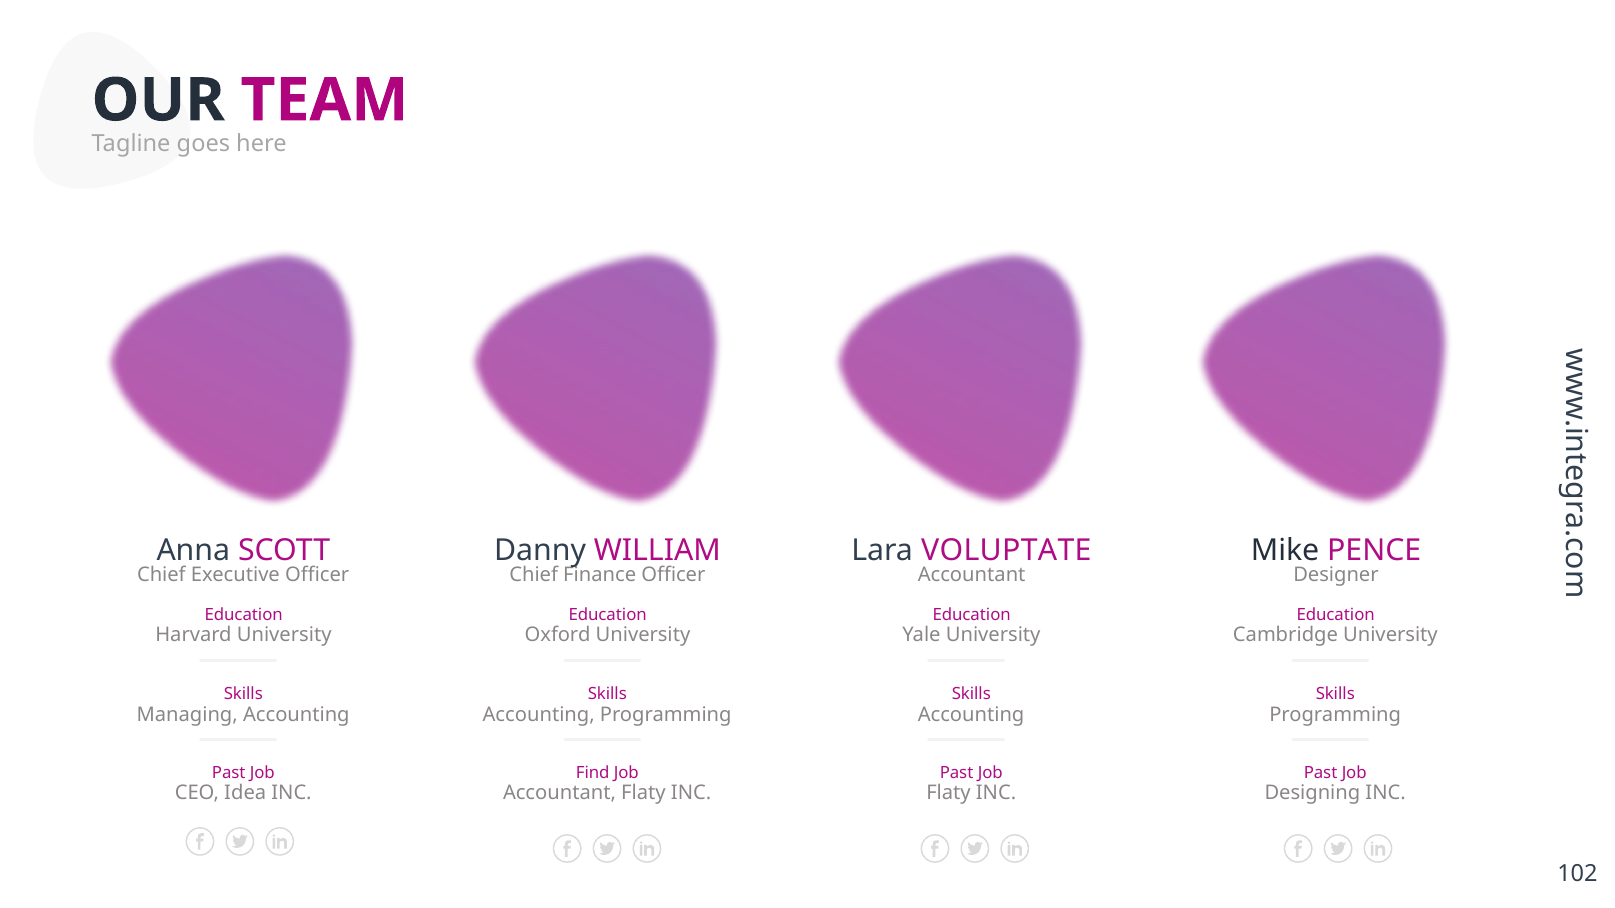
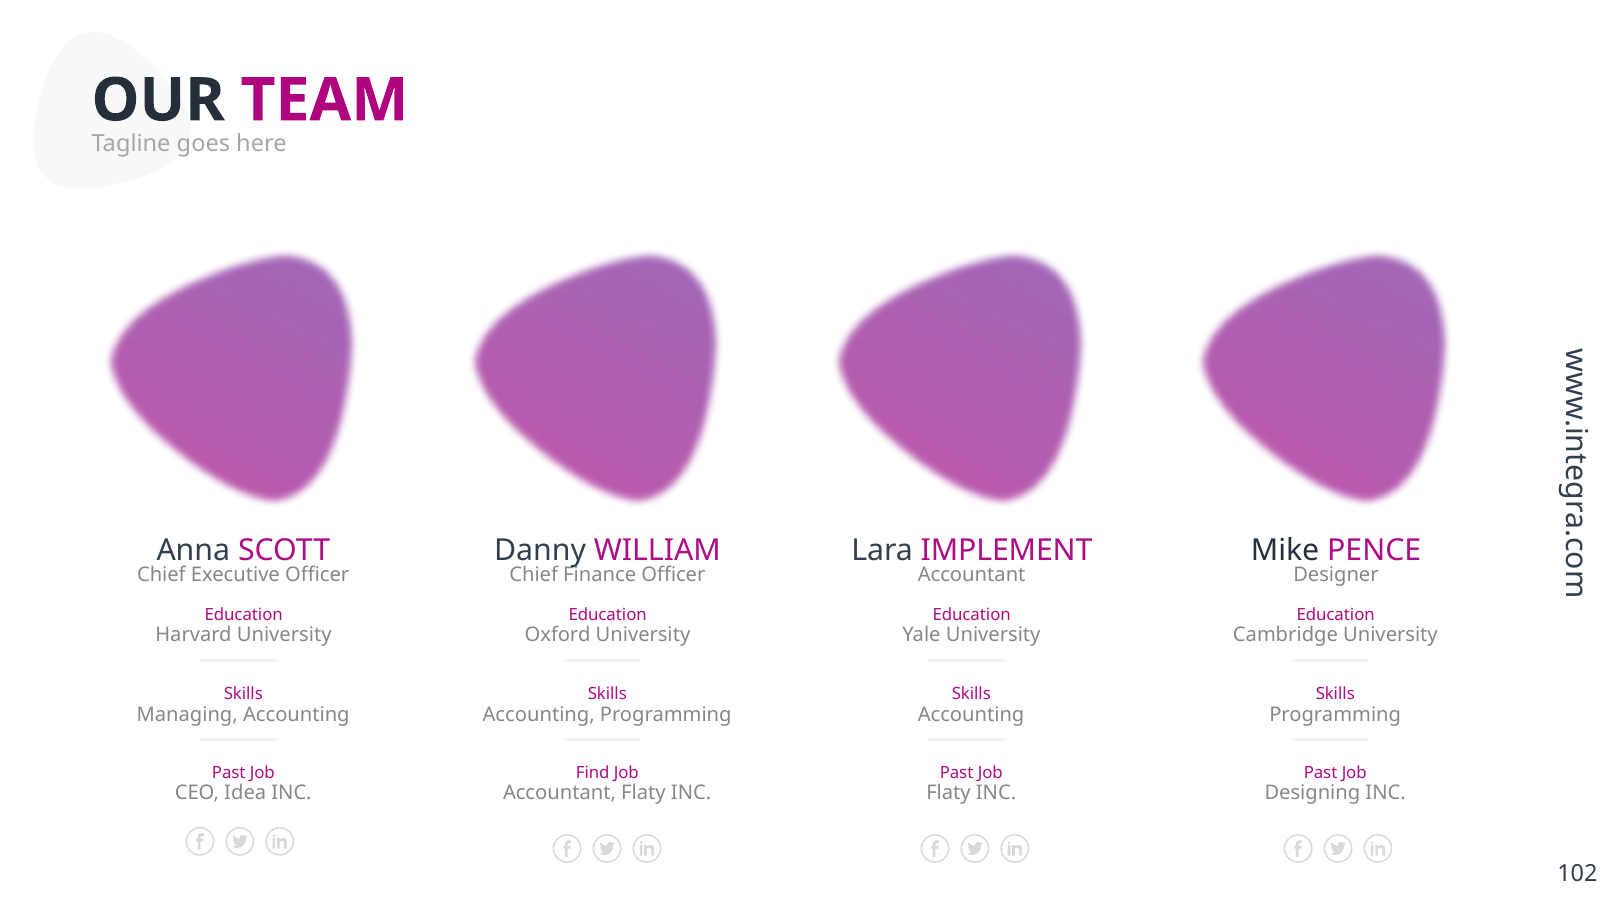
VOLUPTATE: VOLUPTATE -> IMPLEMENT (1007, 551)
